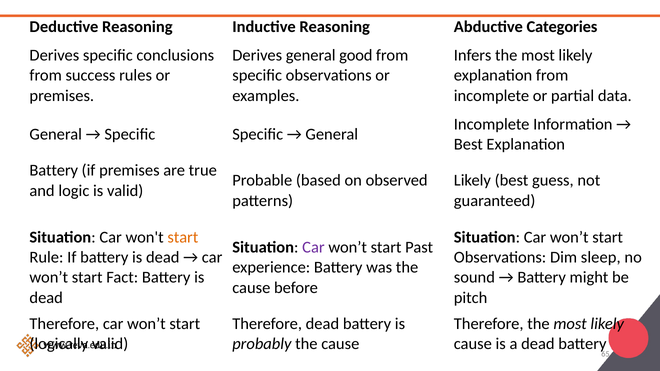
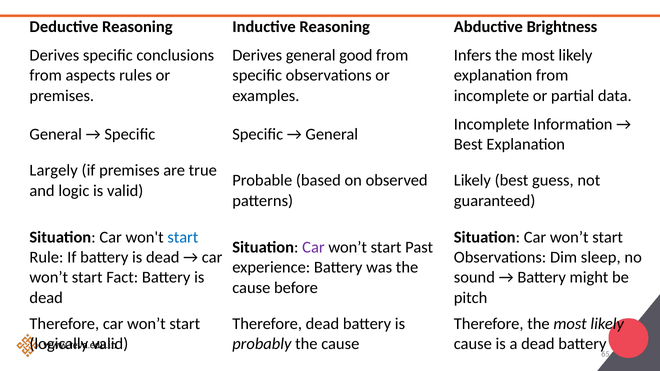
Categories: Categories -> Brightness (562, 27)
success: success -> aspects (90, 76)
Battery: Battery -> Largely (54, 171)
start colour: orange -> blue (183, 237)
